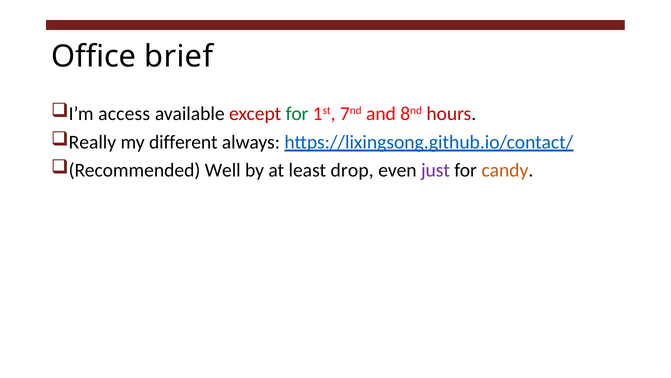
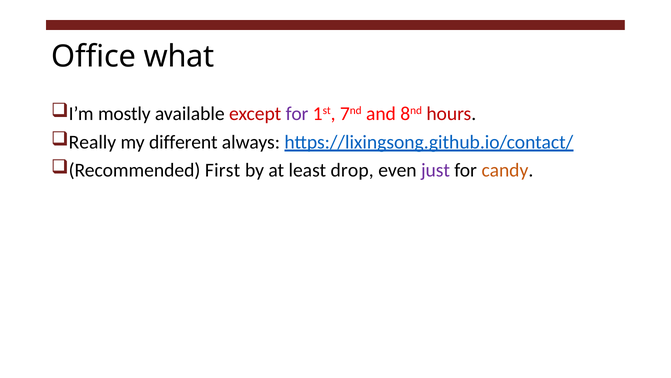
brief: brief -> what (179, 56)
access: access -> mostly (124, 113)
for colour: green -> purple (297, 113)
Well: Well -> First (223, 170)
